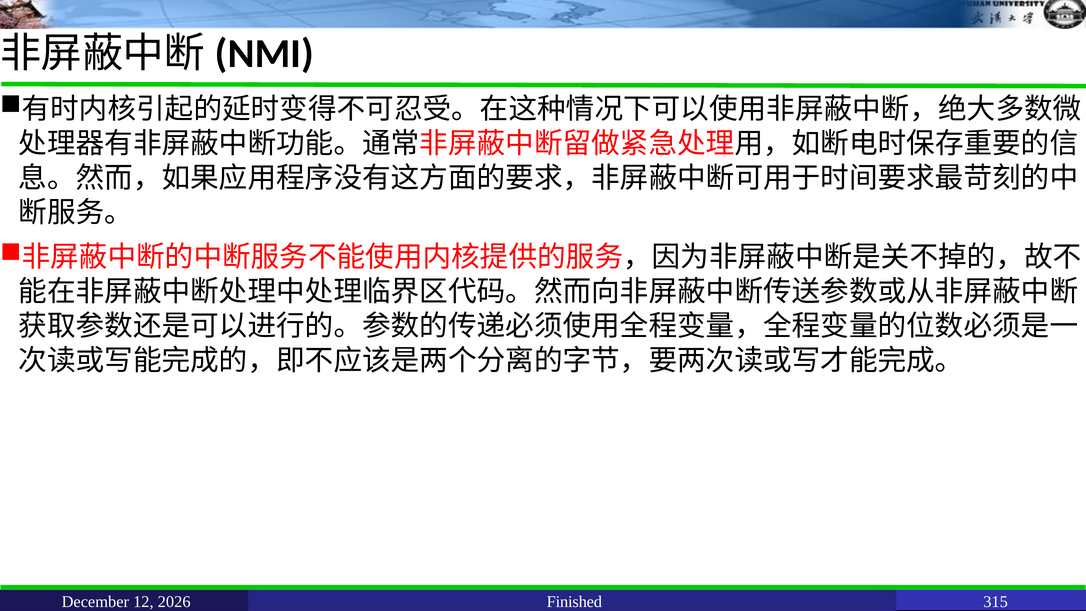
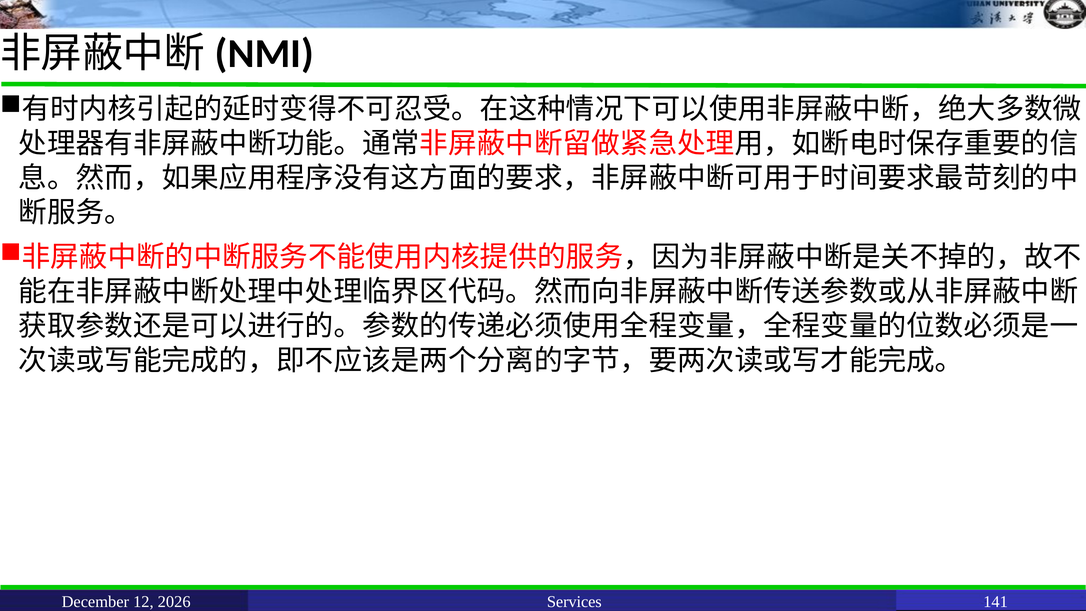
Finished: Finished -> Services (574, 602)
315: 315 -> 141 (996, 602)
